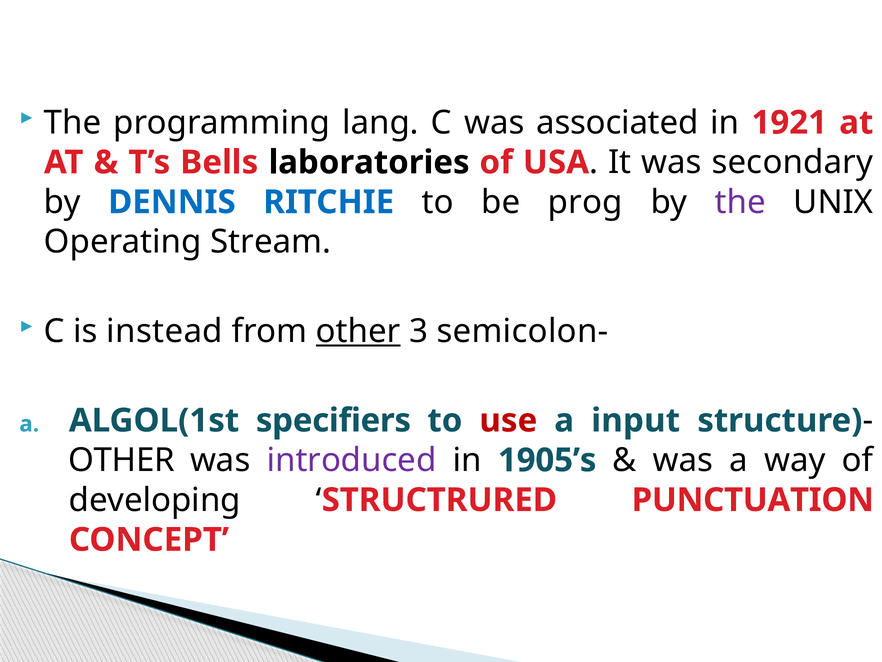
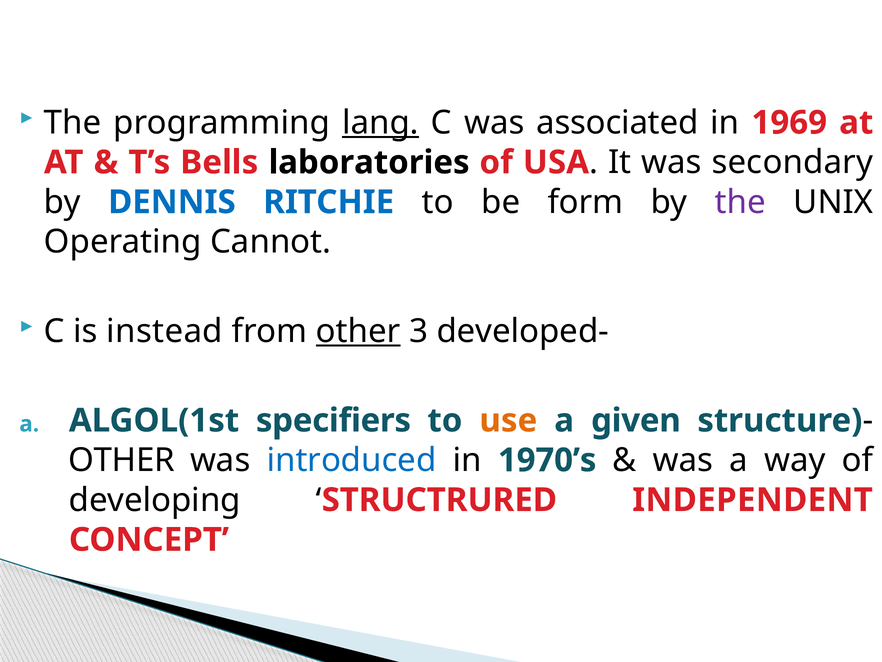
lang underline: none -> present (381, 123)
1921: 1921 -> 1969 (789, 123)
prog: prog -> form (585, 202)
Stream: Stream -> Cannot (271, 242)
semicolon-: semicolon- -> developed- (523, 331)
use colour: red -> orange (508, 420)
input: input -> given (636, 420)
introduced colour: purple -> blue (352, 460)
1905’s: 1905’s -> 1970’s (547, 460)
PUNCTUATION: PUNCTUATION -> INDEPENDENT (753, 500)
